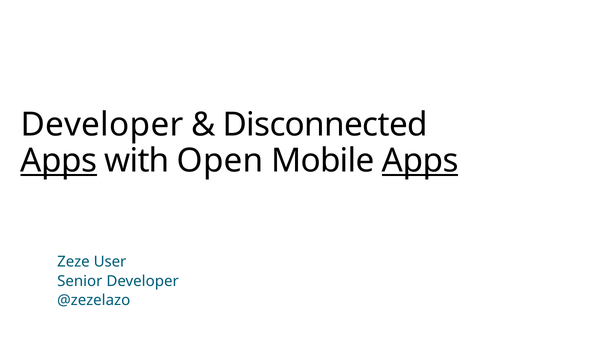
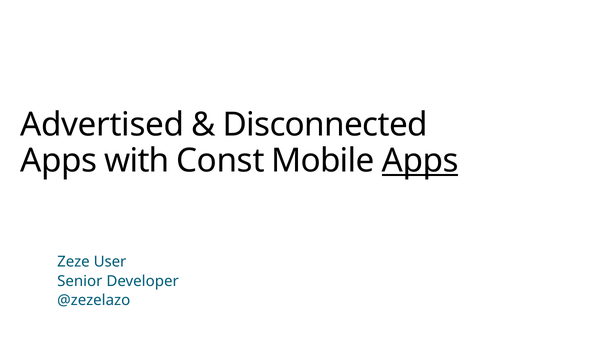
Developer: Developer -> Advertised (102, 125)
Apps underline: present -> none (59, 161)
Open: Open -> Const (220, 161)
